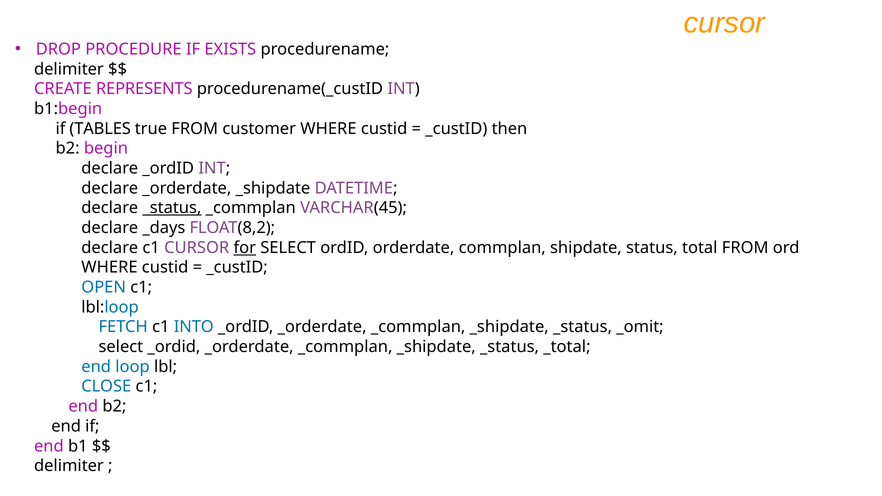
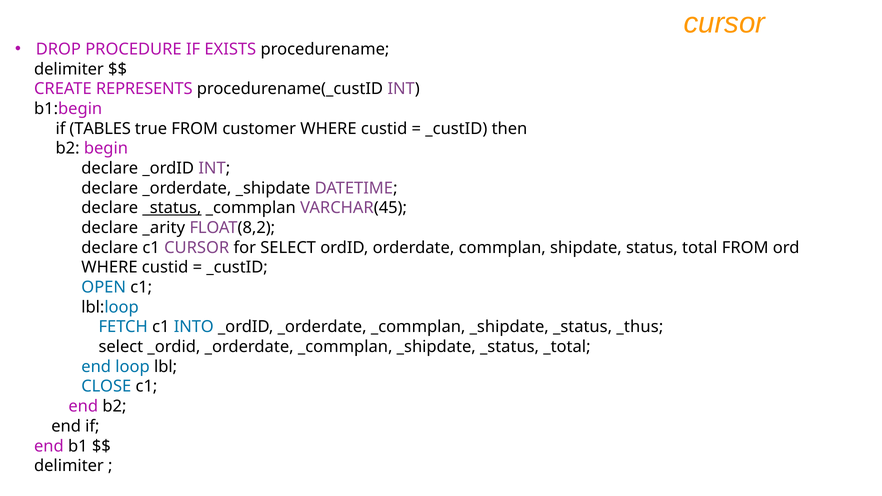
_days: _days -> _arity (164, 228)
for underline: present -> none (245, 248)
_omit: _omit -> _thus (640, 327)
